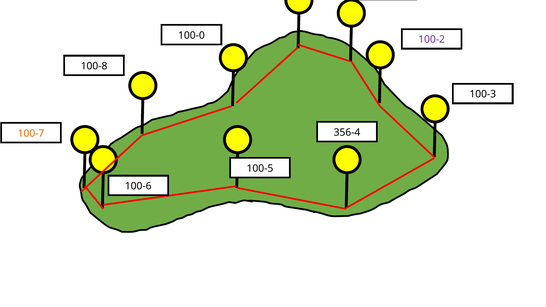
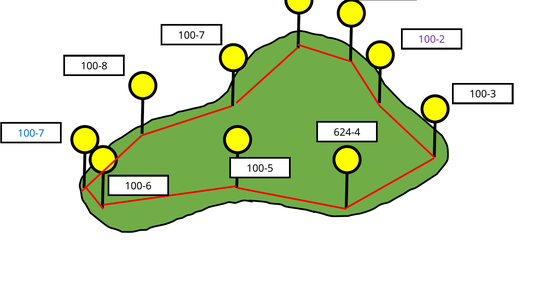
100-0: 100-0 -> 100-7 (191, 36)
356-4: 356-4 -> 624-4 (347, 133)
100-7 colour: orange -> blue (31, 133)
